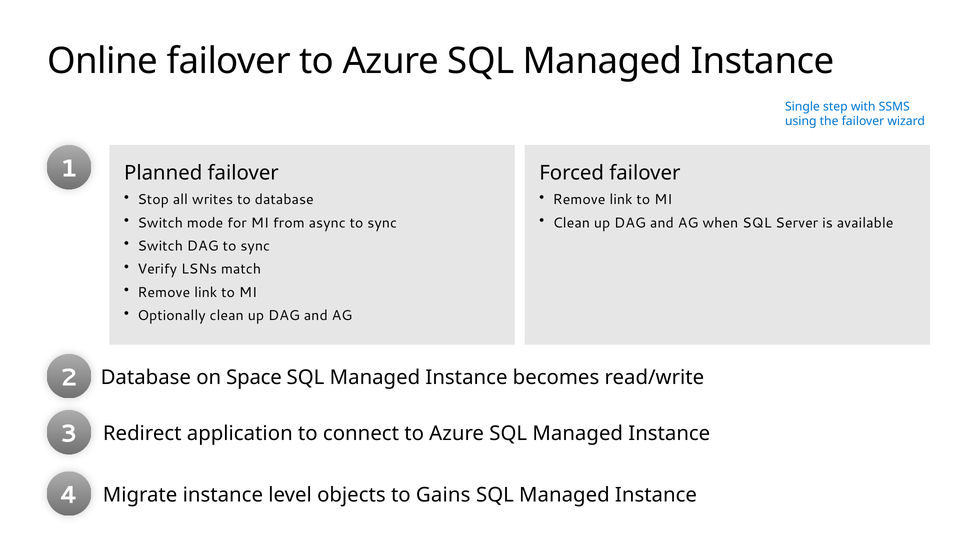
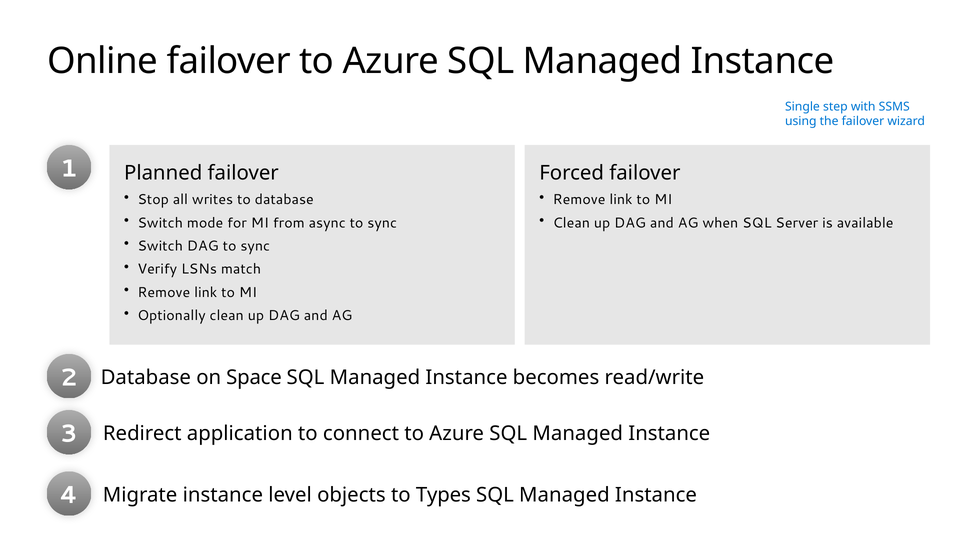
Gains: Gains -> Types (443, 495)
